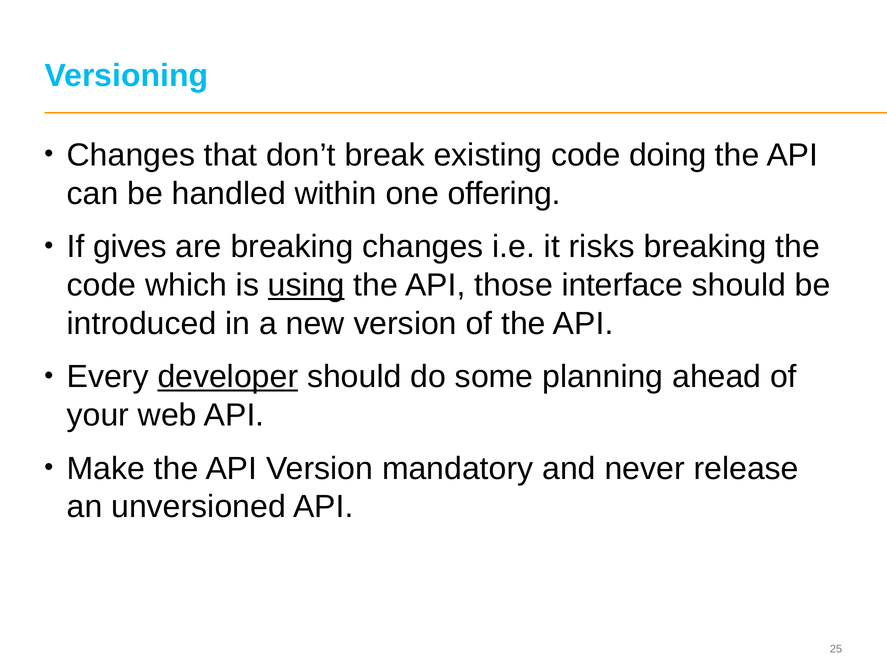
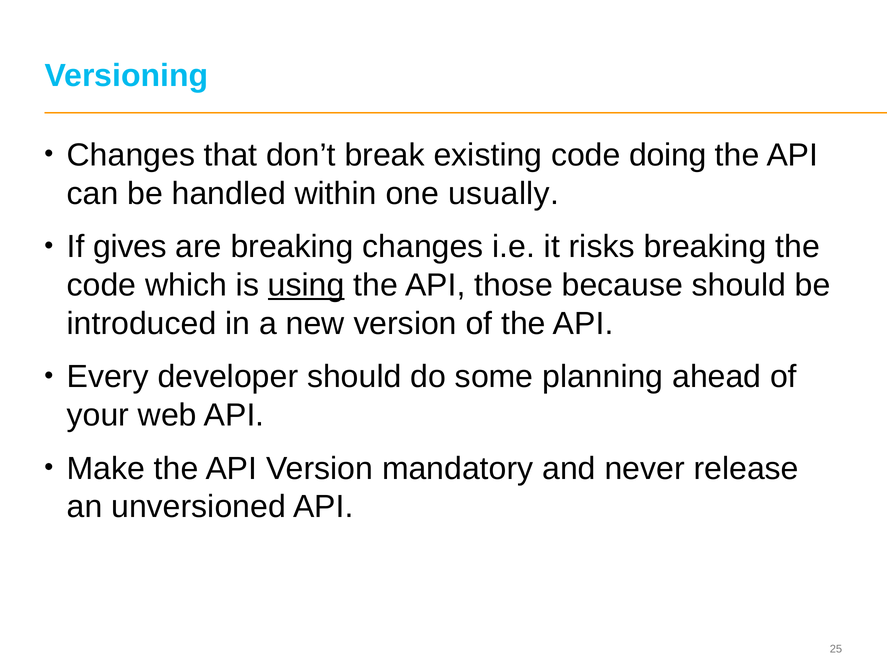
offering: offering -> usually (504, 194)
interface: interface -> because (622, 285)
developer underline: present -> none (228, 377)
